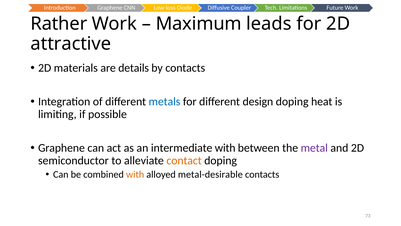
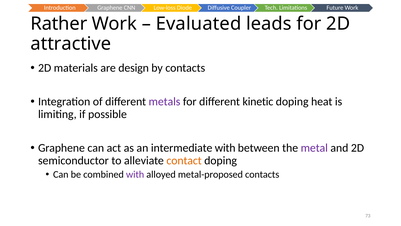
Maximum: Maximum -> Evaluated (199, 24)
details: details -> design (134, 68)
metals colour: blue -> purple (165, 101)
design: design -> kinetic (258, 101)
with colour: orange -> purple (135, 174)
metal-desirable: metal-desirable -> metal-proposed (210, 174)
